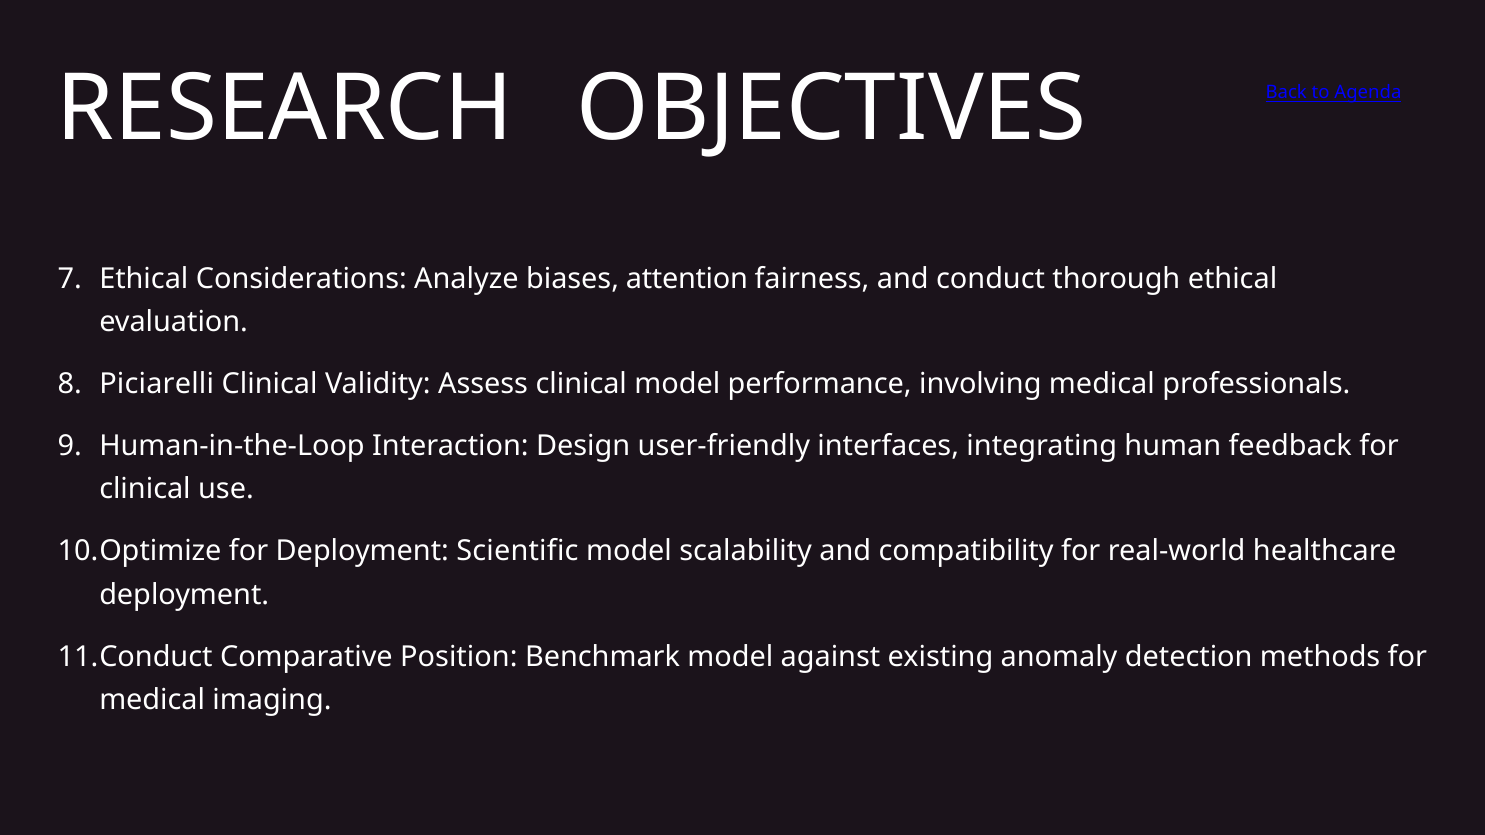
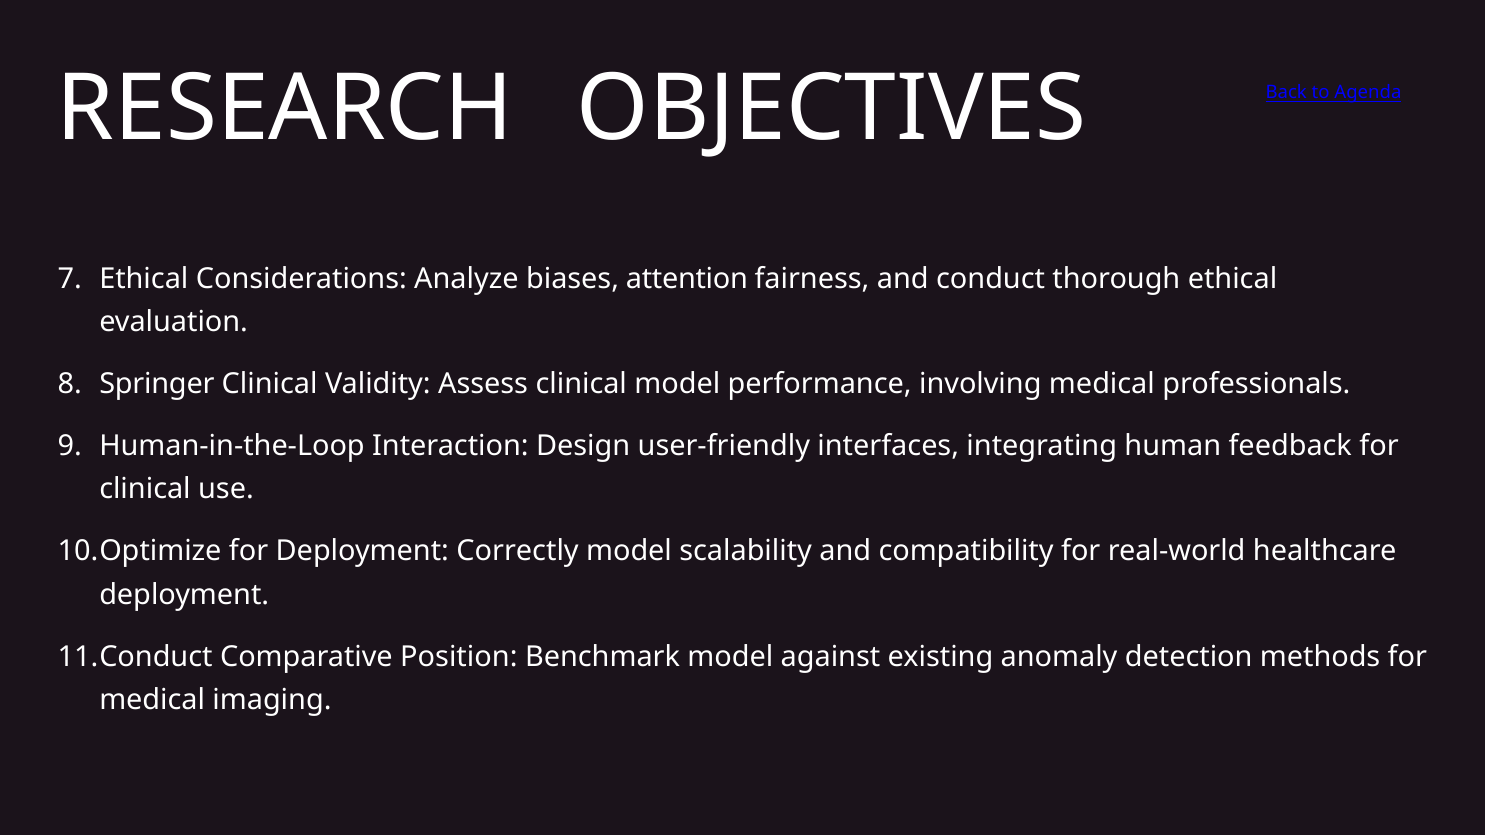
Piciarelli: Piciarelli -> Springer (157, 384)
Scientific: Scientific -> Correctly (518, 552)
